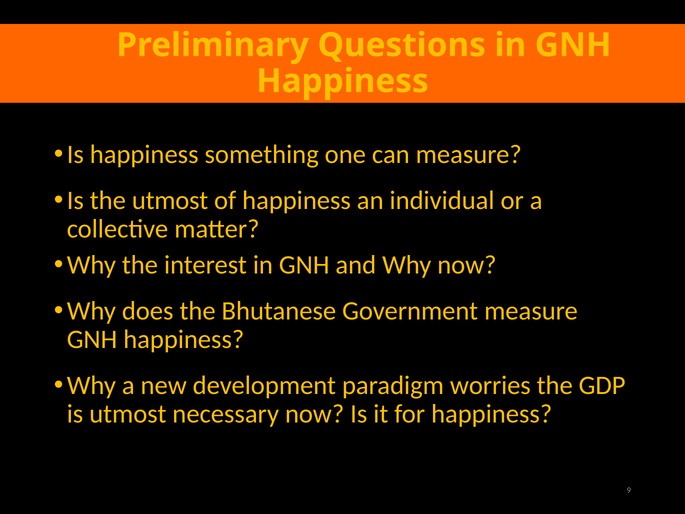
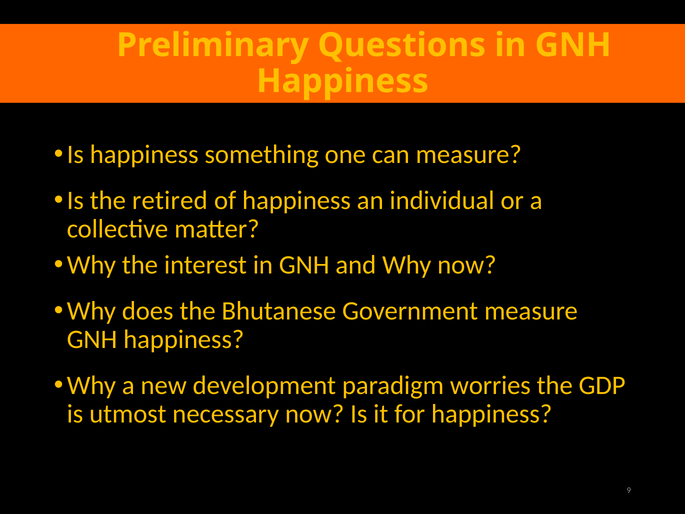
the utmost: utmost -> retired (170, 200)
